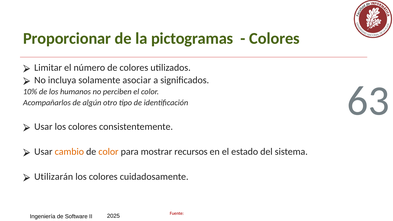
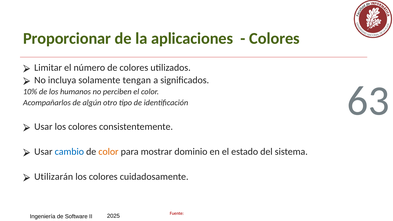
pictogramas: pictogramas -> aplicaciones (192, 39)
asociar: asociar -> tengan (137, 80)
cambio colour: orange -> blue (69, 152)
recursos: recursos -> dominio (191, 152)
